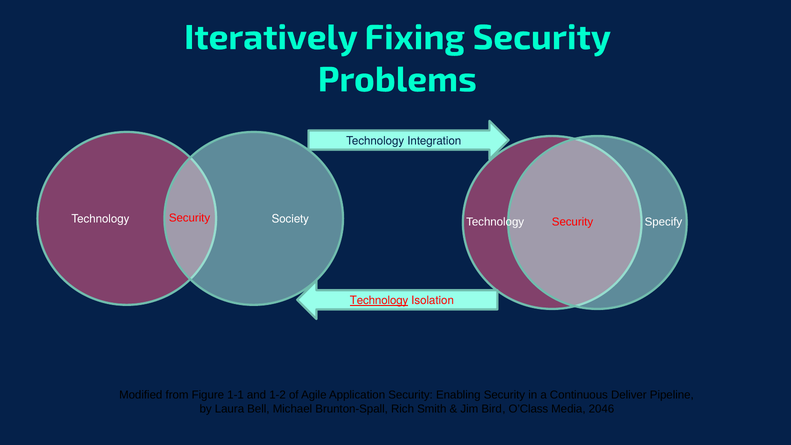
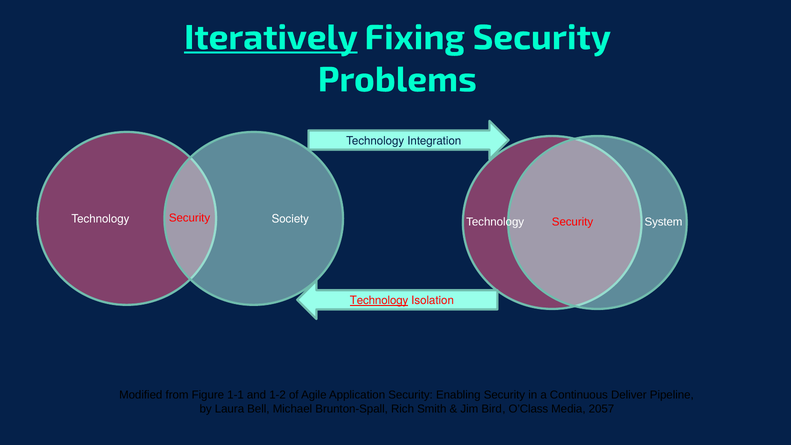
Iteratively underline: none -> present (271, 38)
Specify: Specify -> System (663, 222)
2046: 2046 -> 2057 (602, 409)
